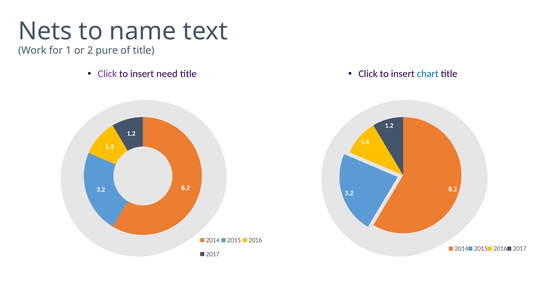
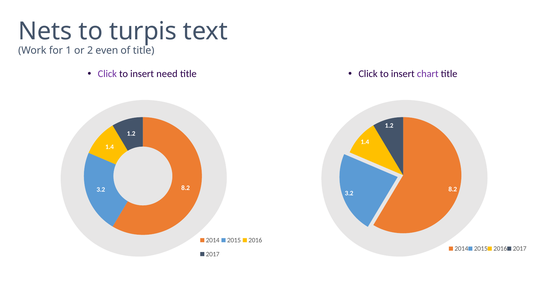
name: name -> turpis (143, 31)
pure: pure -> even (107, 51)
chart colour: blue -> purple (428, 74)
